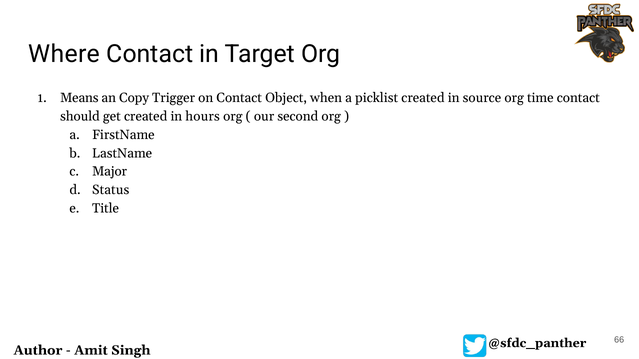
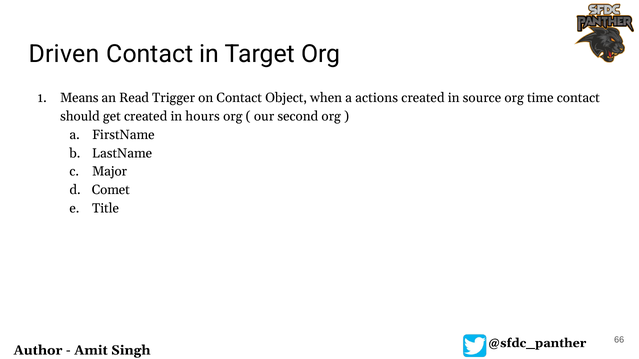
Where: Where -> Driven (64, 54)
Copy: Copy -> Read (134, 98)
picklist: picklist -> actions (377, 98)
Status: Status -> Comet (111, 190)
